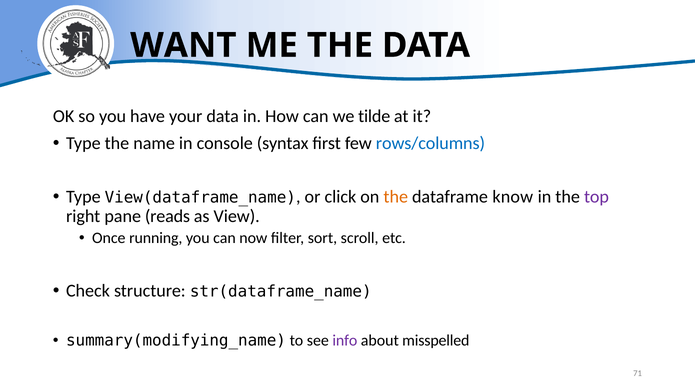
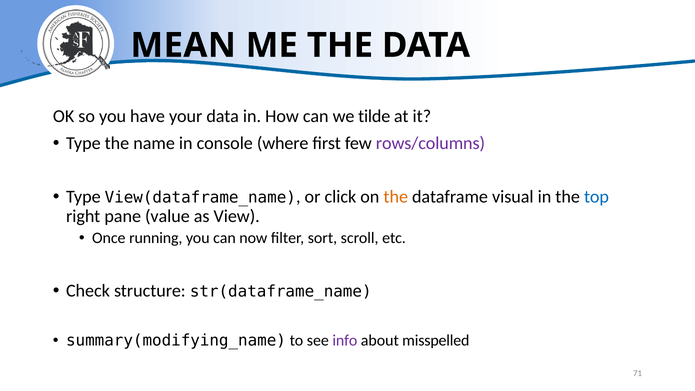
WANT: WANT -> MEAN (183, 45)
syntax: syntax -> where (283, 143)
rows/columns colour: blue -> purple (430, 143)
know: know -> visual (513, 197)
top colour: purple -> blue (596, 197)
reads: reads -> value (167, 216)
